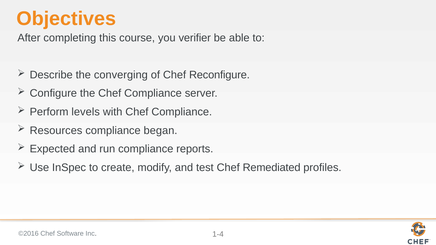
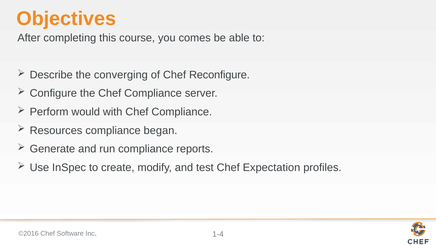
verifier: verifier -> comes (195, 38)
levels: levels -> would (86, 112)
Expected: Expected -> Generate (52, 149)
Remediated: Remediated -> Expectation (272, 168)
